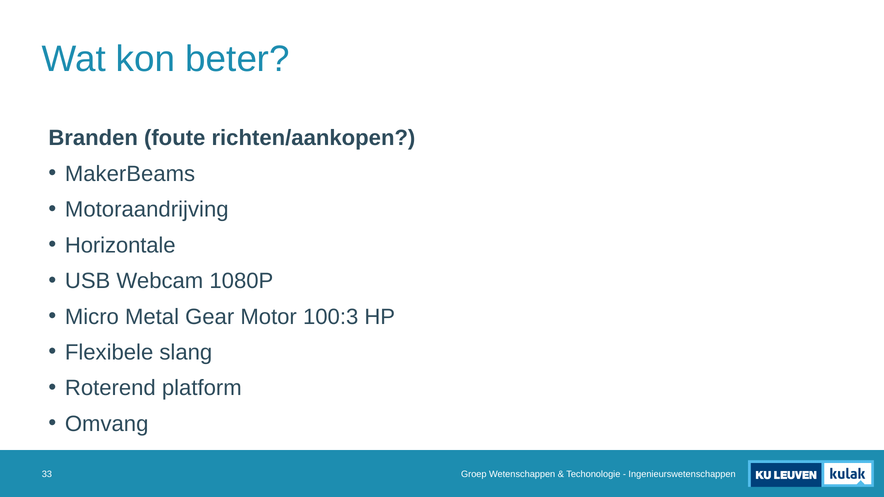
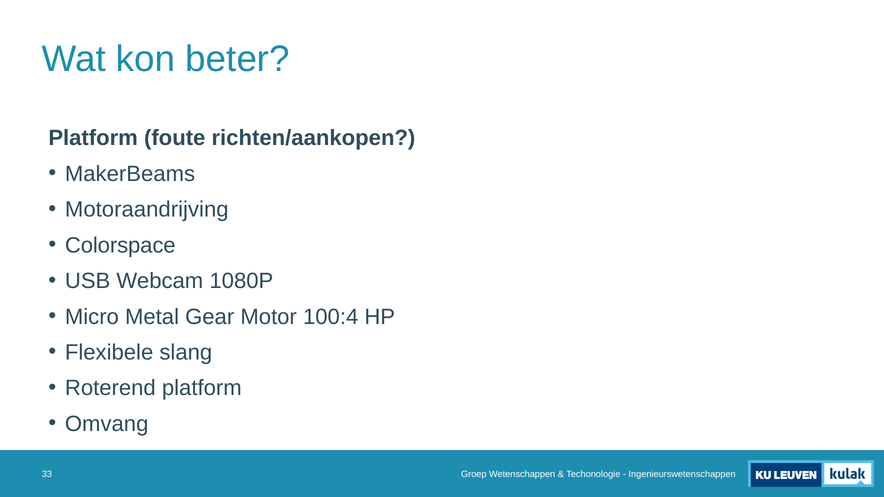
Branden: Branden -> Platform (93, 138)
Horizontale: Horizontale -> Colorspace (120, 245)
100:3: 100:3 -> 100:4 (331, 317)
